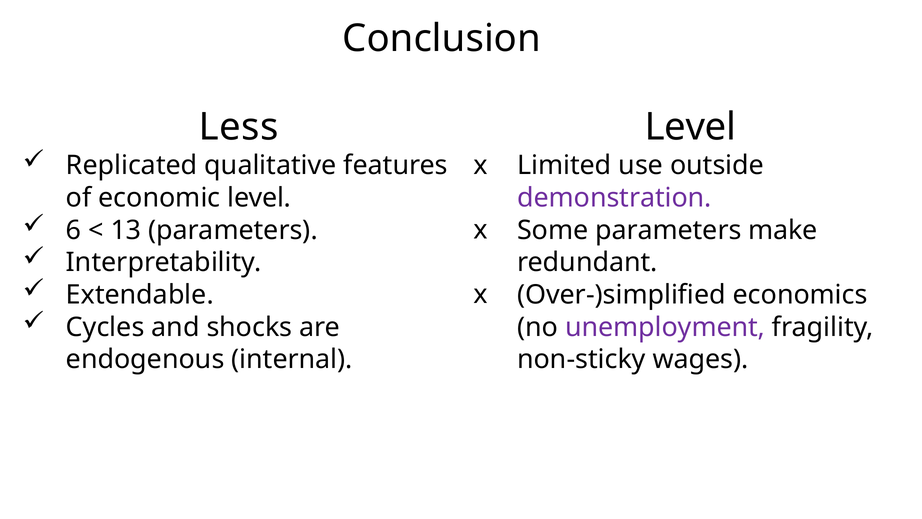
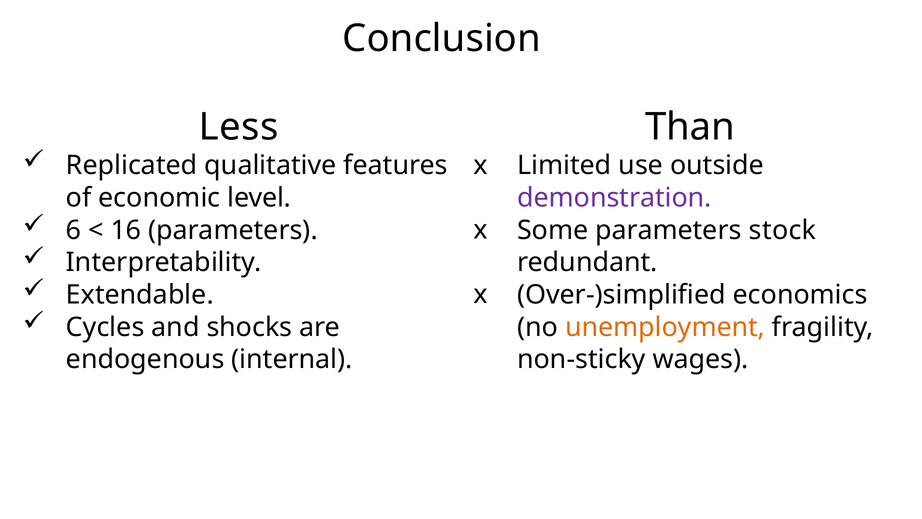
Level: Level -> Than (690, 127)
13: 13 -> 16 (126, 230)
make: make -> stock (783, 230)
unemployment colour: purple -> orange (665, 327)
